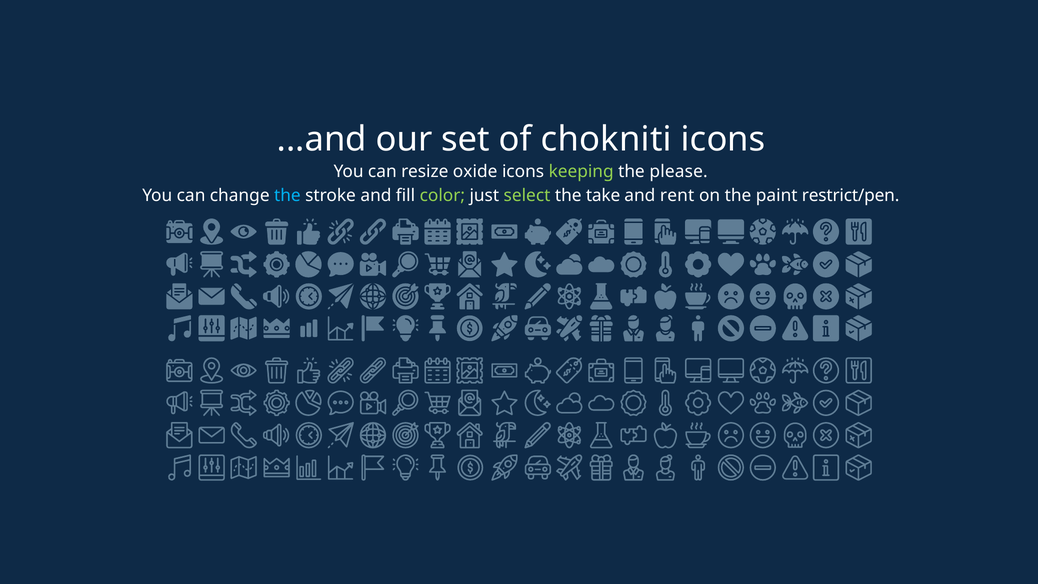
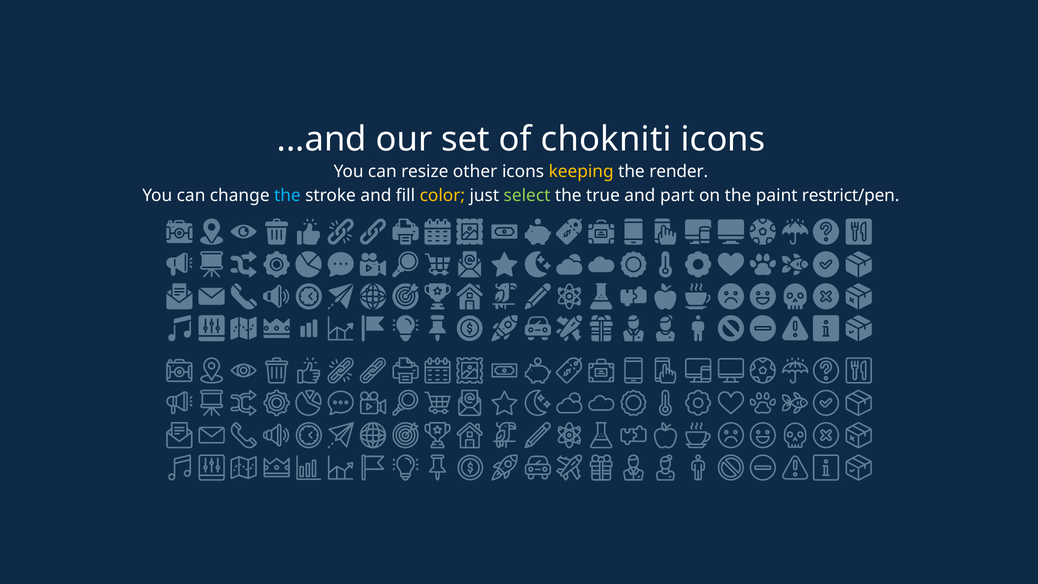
oxide: oxide -> other (475, 172)
keeping colour: light green -> yellow (581, 172)
please: please -> render (679, 172)
color colour: light green -> yellow (442, 196)
take: take -> true (603, 196)
rent: rent -> part (677, 196)
